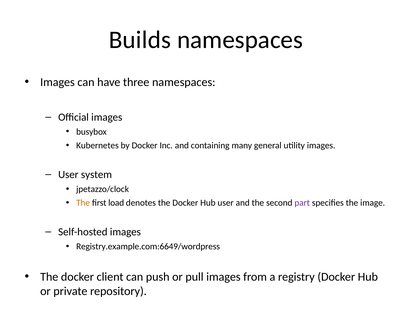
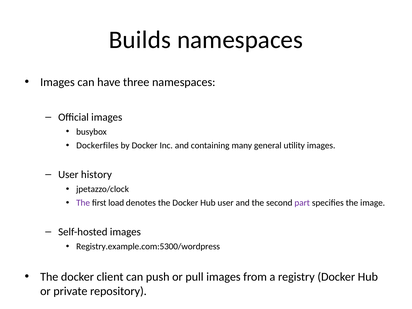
Kubernetes: Kubernetes -> Dockerfiles (97, 146)
system: system -> history (96, 175)
The colour: orange -> purple (83, 203)
Registry.example.com:6649/wordpress: Registry.example.com:6649/wordpress -> Registry.example.com:5300/wordpress (148, 247)
